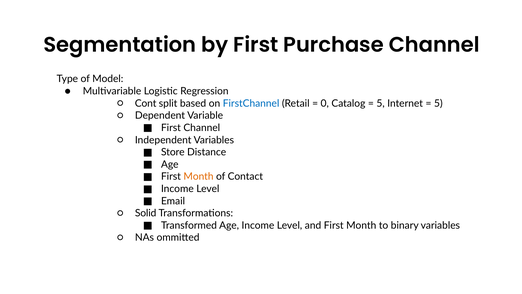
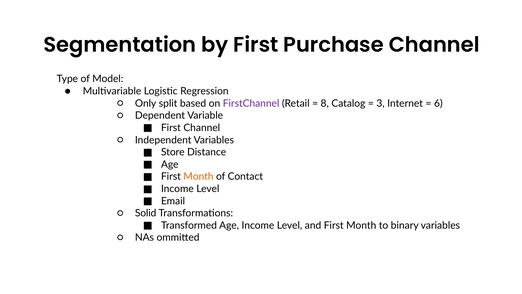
Cont: Cont -> Only (146, 103)
FirstChannel colour: blue -> purple (251, 103)
0: 0 -> 8 (325, 103)
5: 5 -> 3 (381, 103)
5: 5 -> 6 (438, 103)
